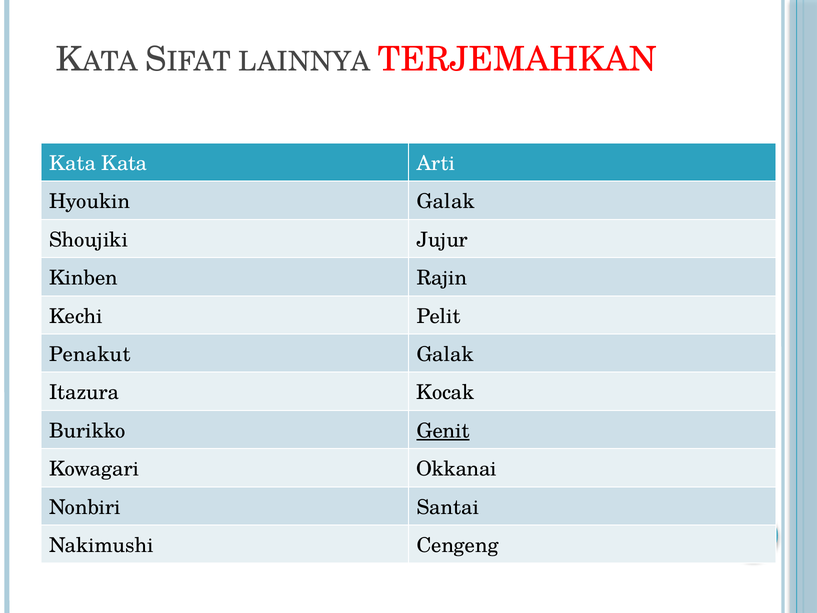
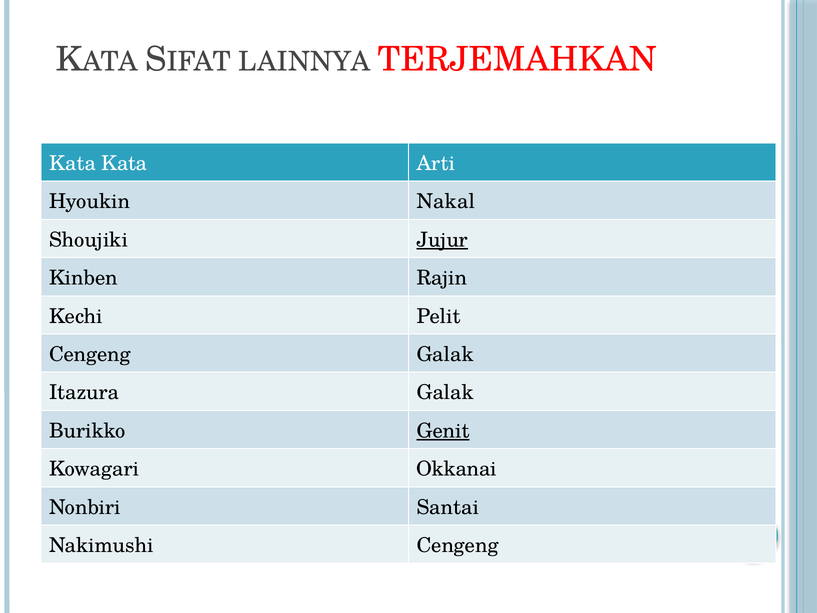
Hyoukin Galak: Galak -> Nakal (446, 202)
Jujur underline: none -> present (442, 240)
Penakut: Penakut -> Cengeng (90, 354)
Itazura Kocak: Kocak -> Galak (445, 393)
